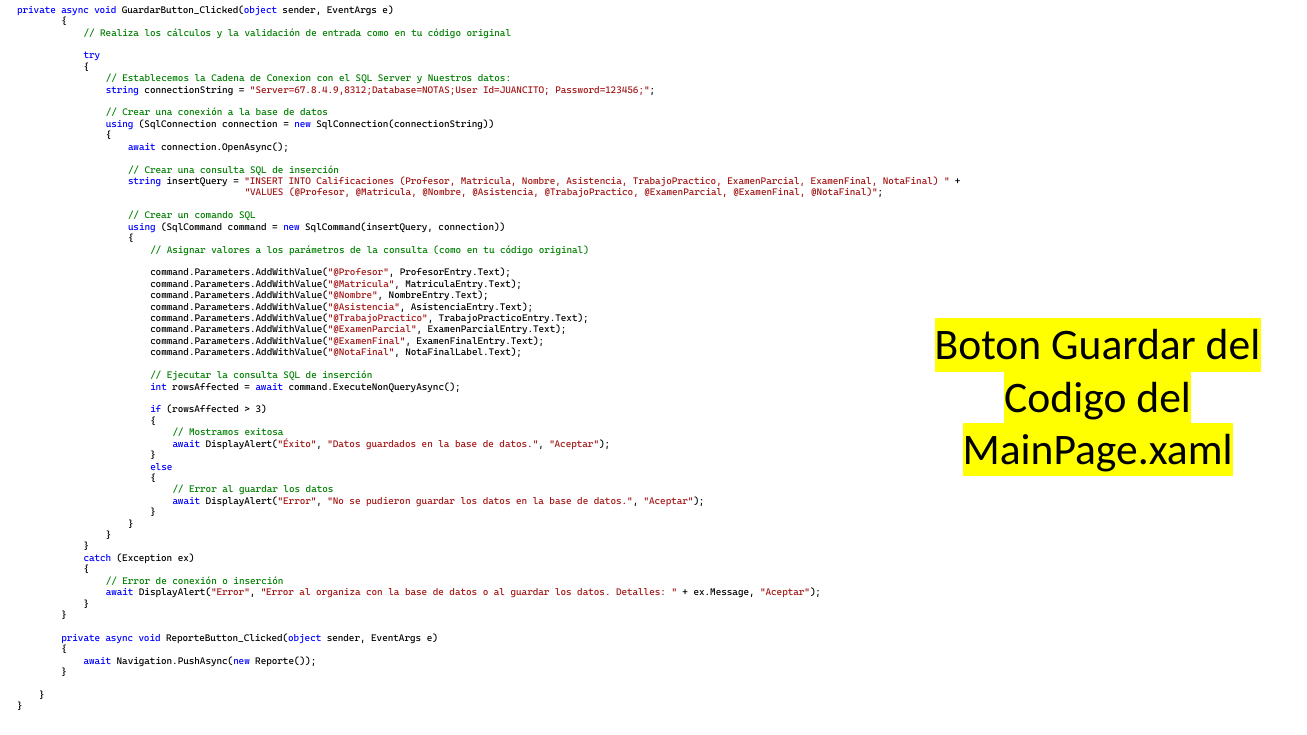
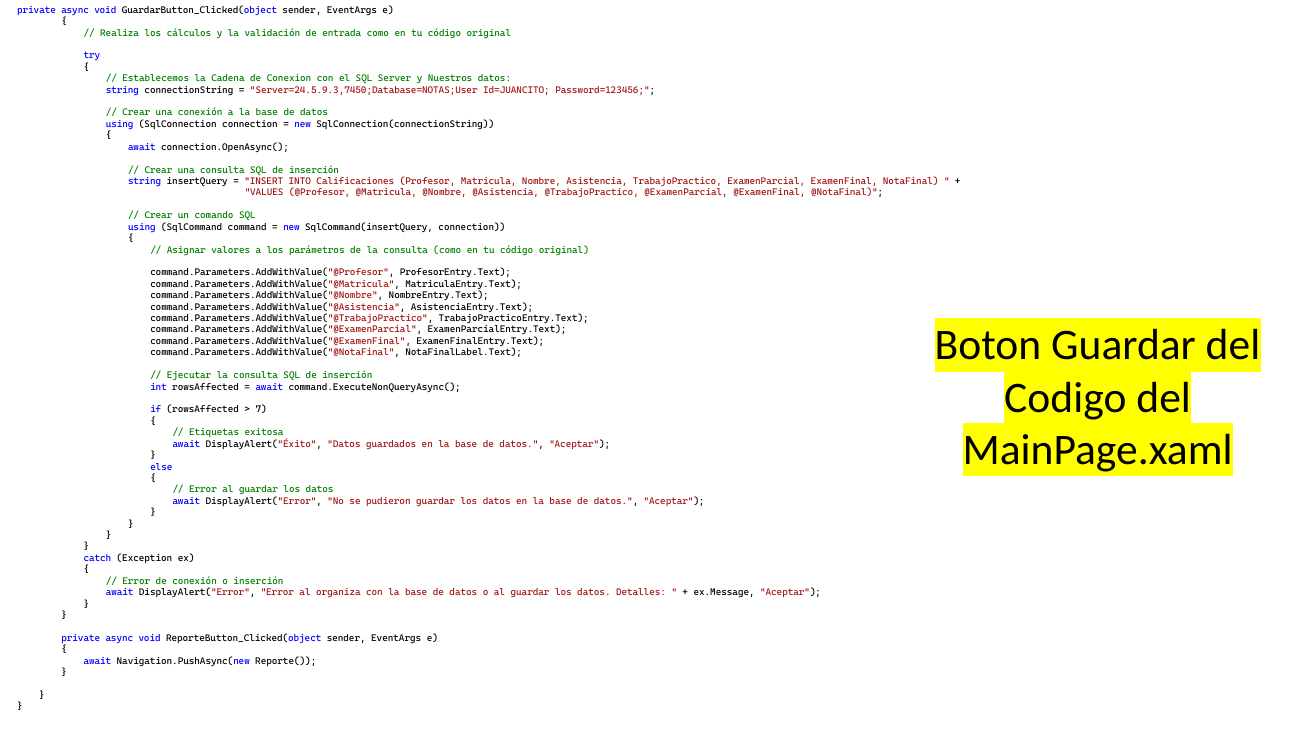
Server=67.8.4.9,8312;Database=NOTAS;User: Server=67.8.4.9,8312;Database=NOTAS;User -> Server=24.5.9.3,7450;Database=NOTAS;User (364, 90)
3: 3 -> 7 (261, 410)
Mostramos: Mostramos -> Etiquetas (214, 433)
